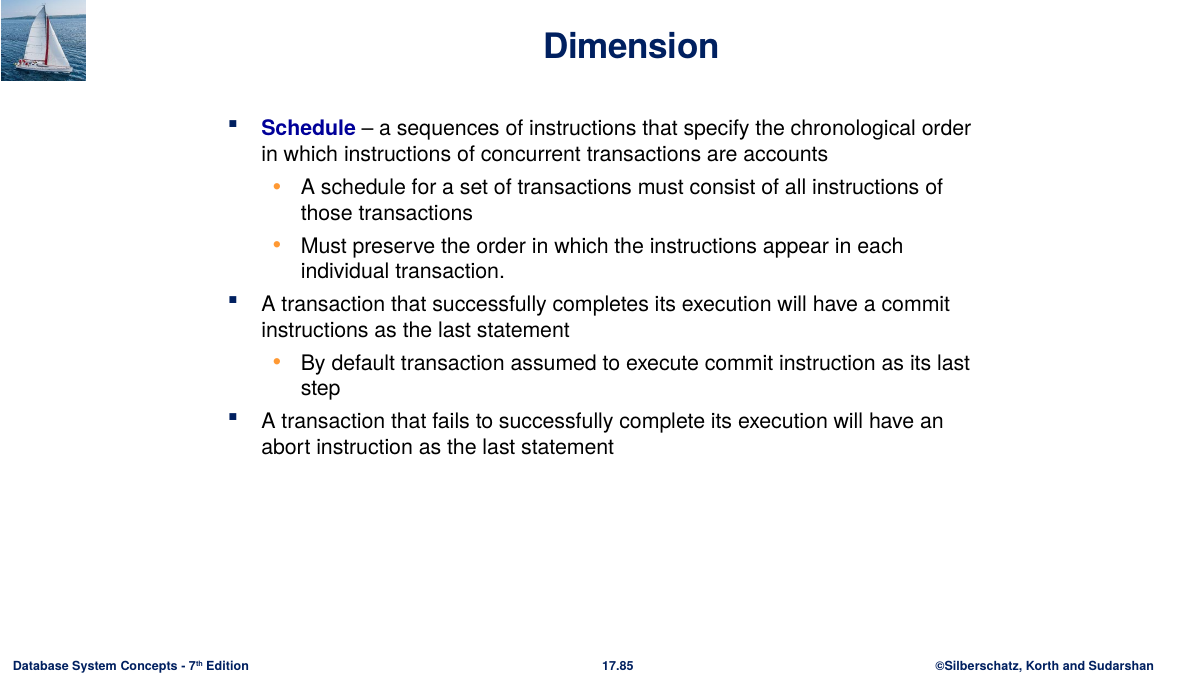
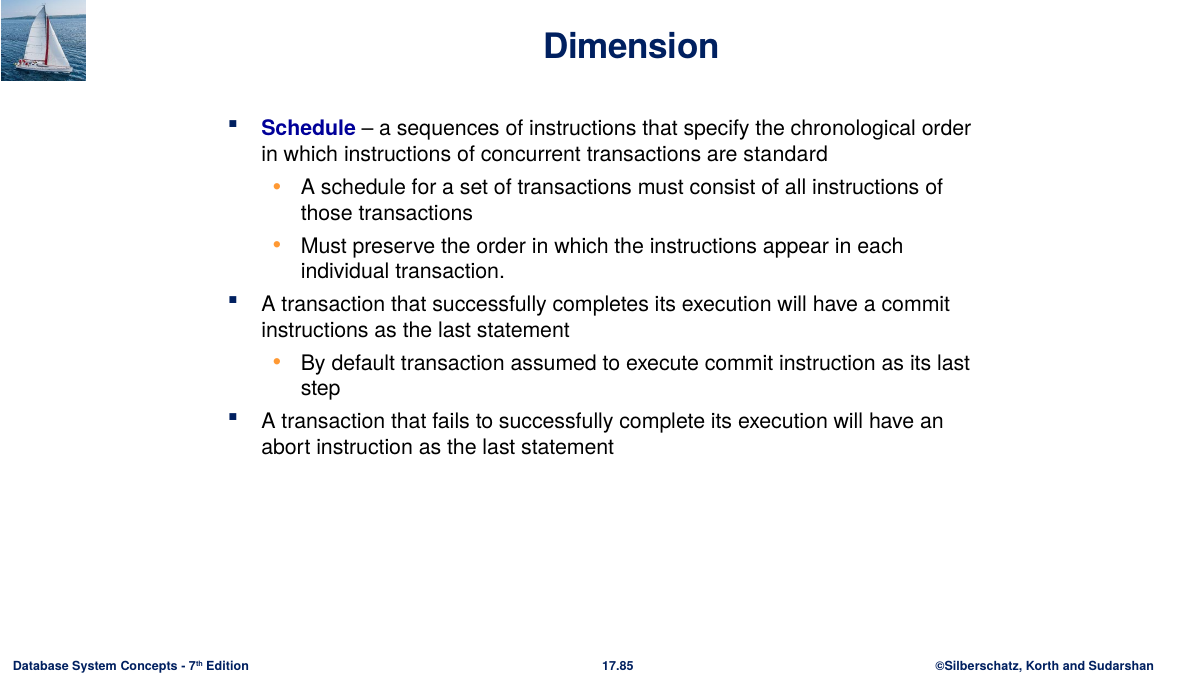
accounts: accounts -> standard (786, 154)
